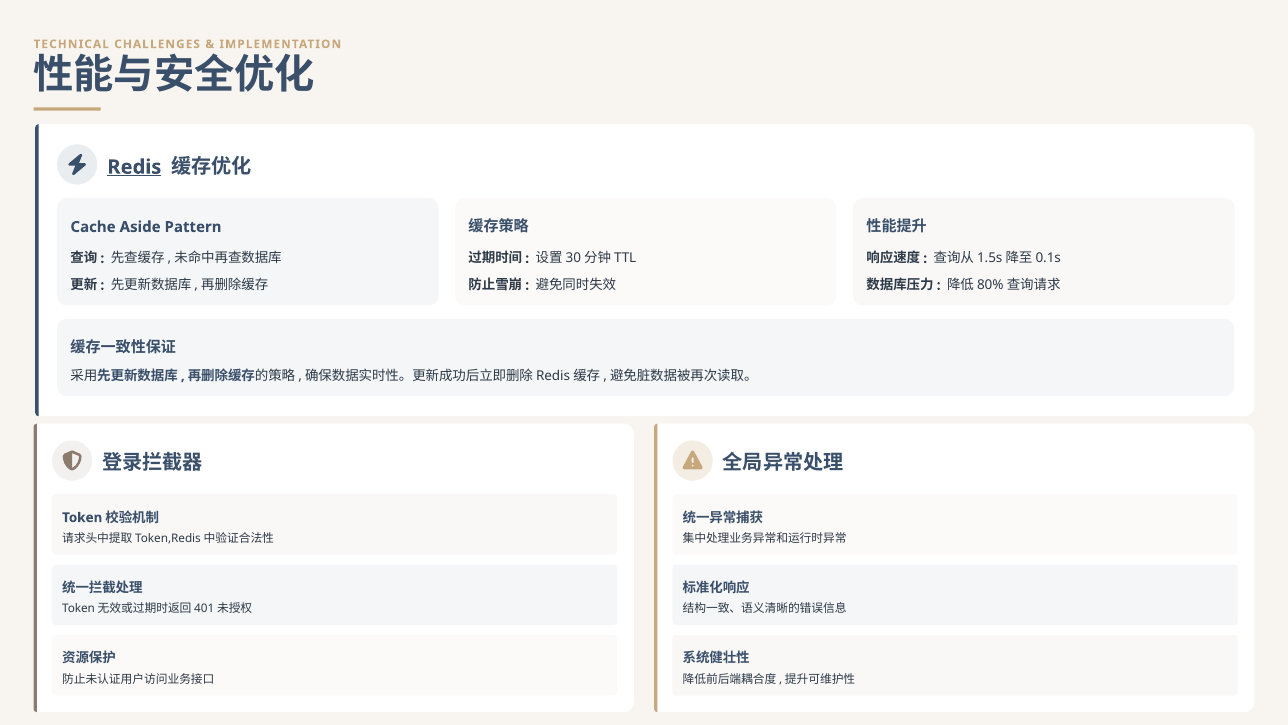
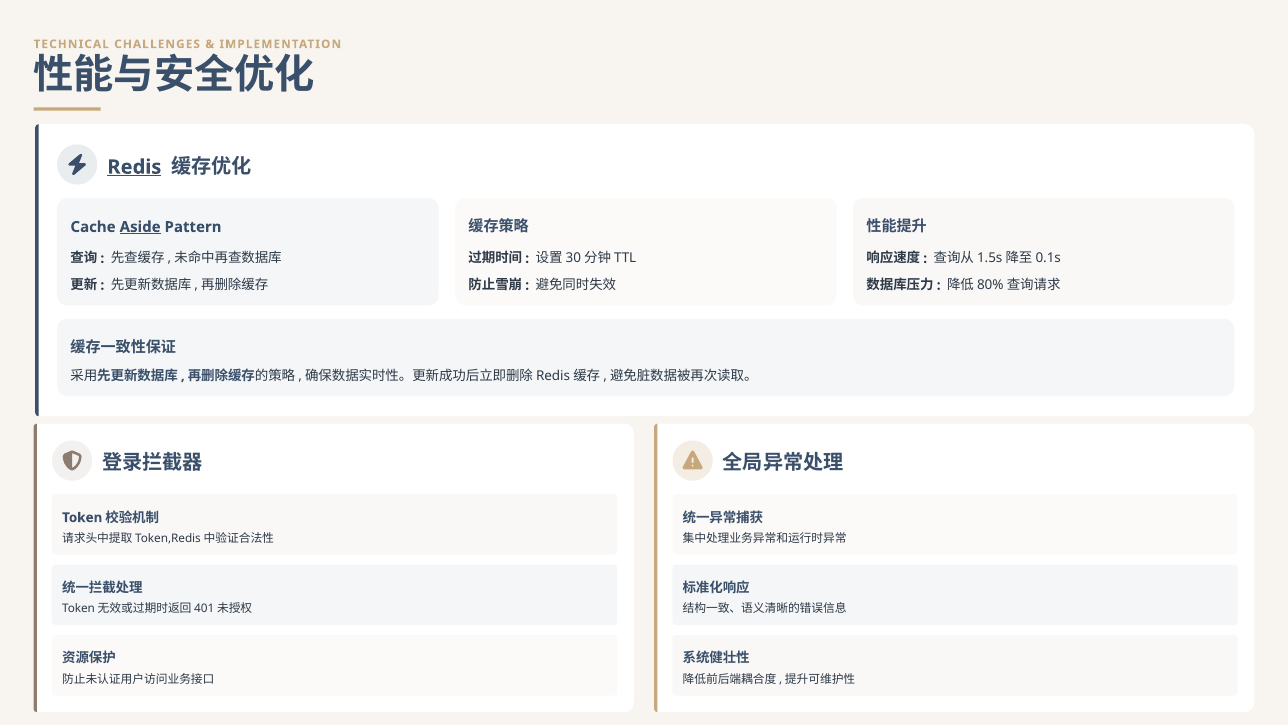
Aside underline: none -> present (140, 227)
